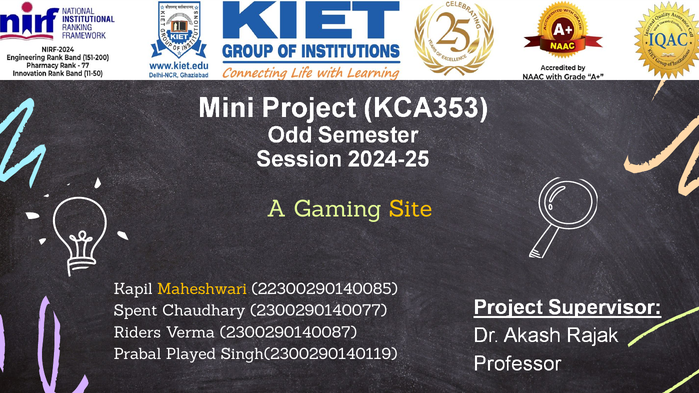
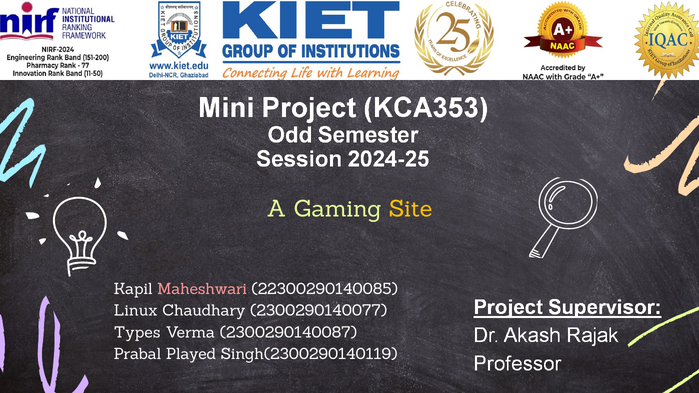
Maheshwari colour: yellow -> pink (202, 289)
Spent: Spent -> Linux (136, 311)
Riders: Riders -> Types (137, 333)
